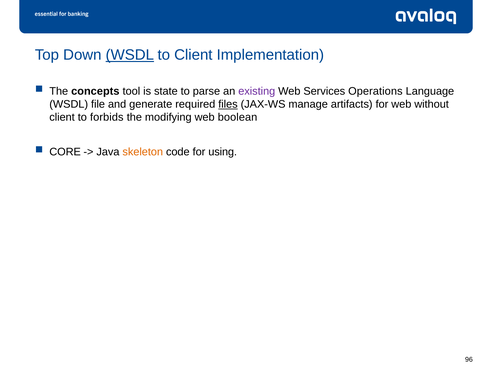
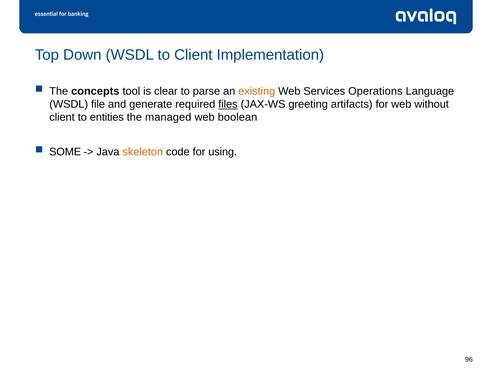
WSDL underline: present -> none (130, 55)
state: state -> clear (166, 91)
existing colour: purple -> orange (257, 91)
manage: manage -> greeting (308, 104)
forbids: forbids -> entities (107, 117)
modifying: modifying -> managed (168, 117)
CORE: CORE -> SOME (65, 152)
